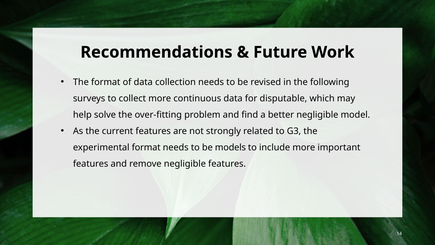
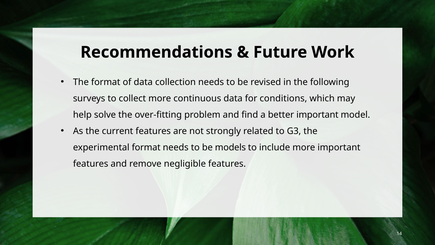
disputable: disputable -> conditions (283, 98)
better negligible: negligible -> important (317, 115)
